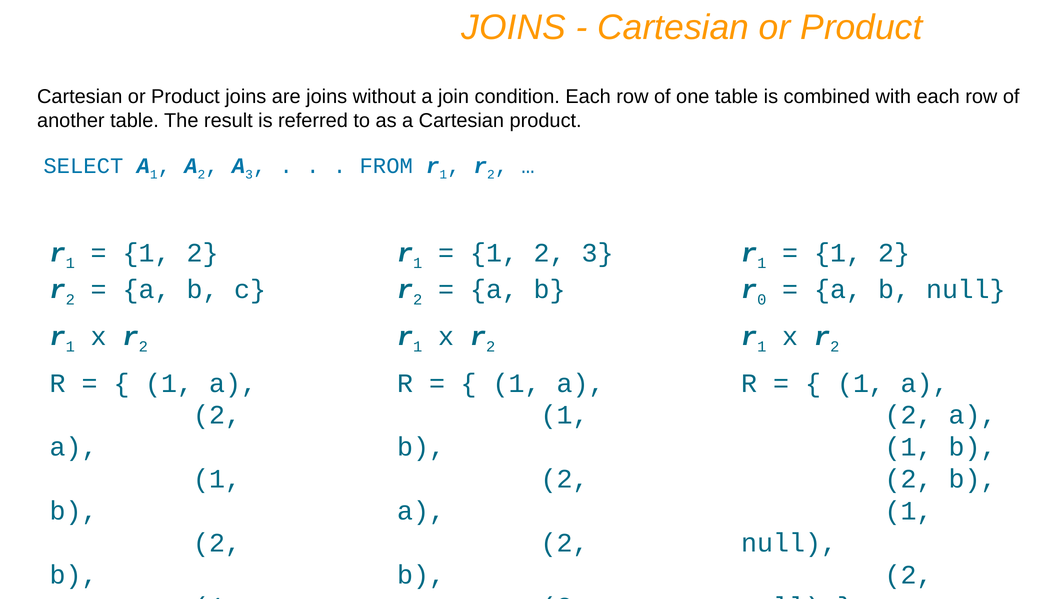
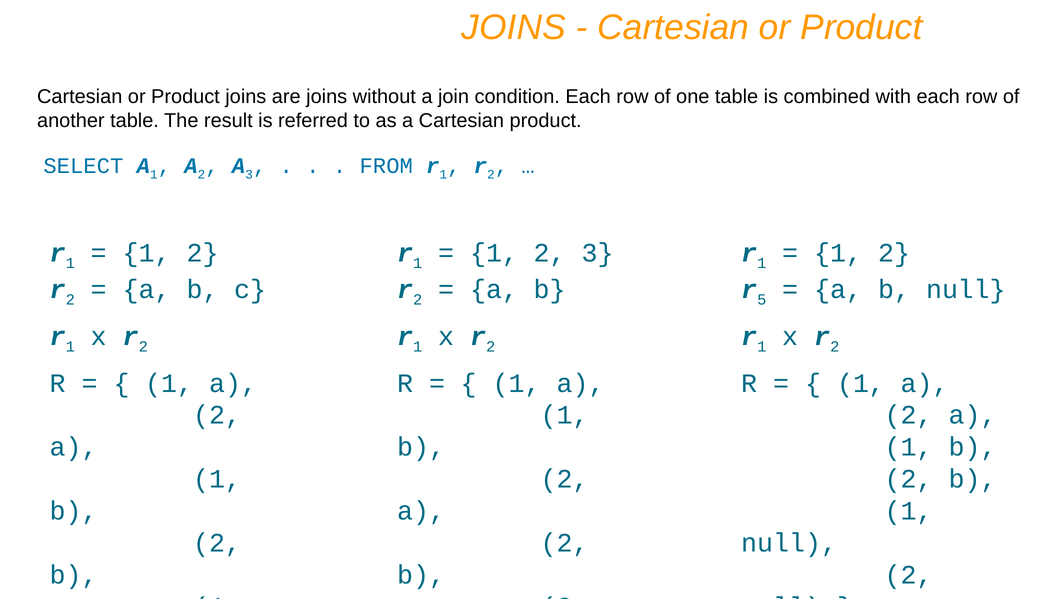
0: 0 -> 5 (762, 299)
